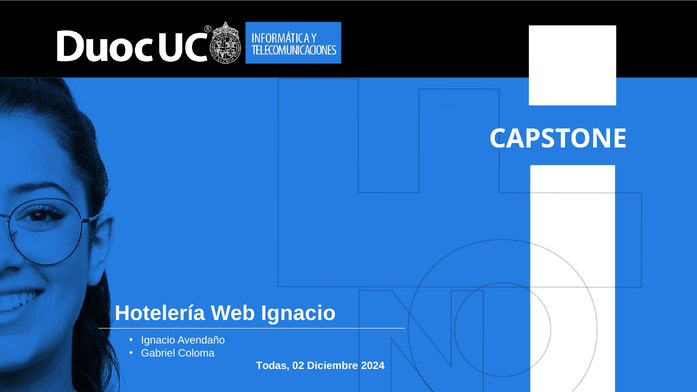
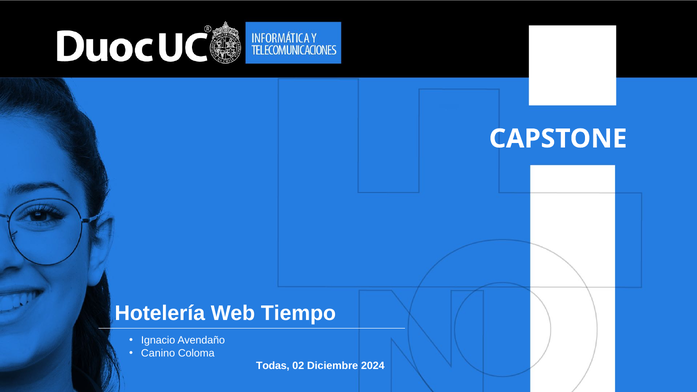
Web Ignacio: Ignacio -> Tiempo (298, 313)
Gabriel: Gabriel -> Canino (158, 353)
